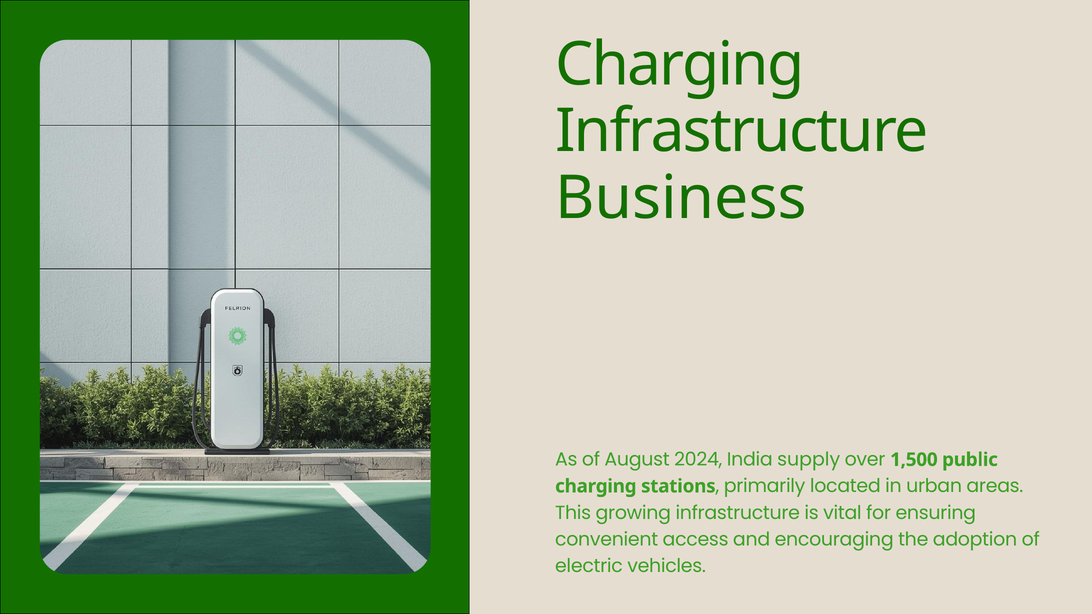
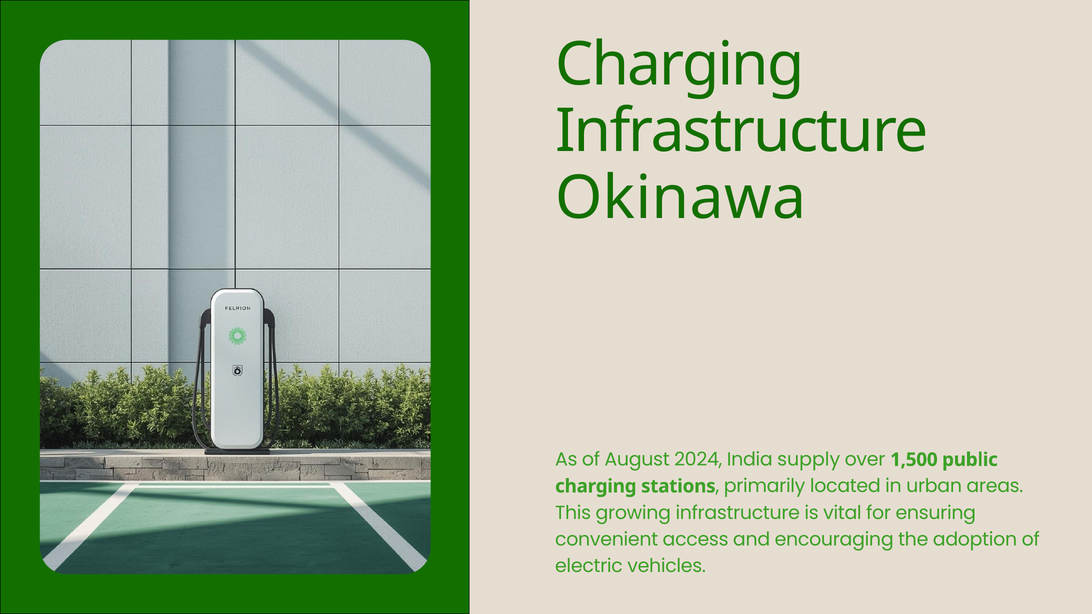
Business: Business -> Okinawa (681, 198)
